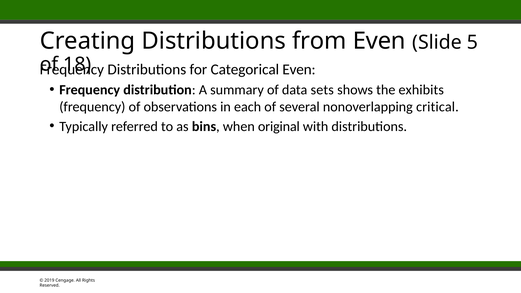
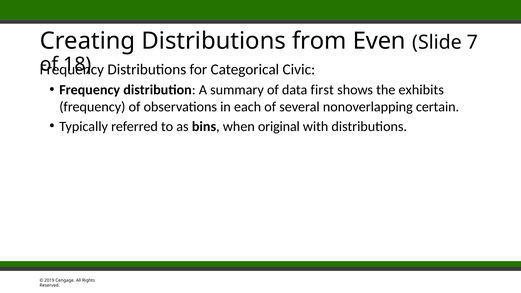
5: 5 -> 7 (472, 42)
Categorical Even: Even -> Civic (299, 70)
sets: sets -> first (322, 90)
critical: critical -> certain (438, 107)
